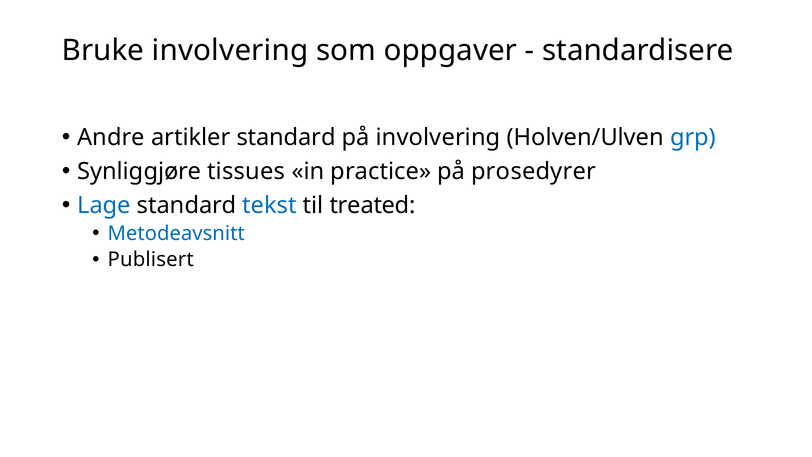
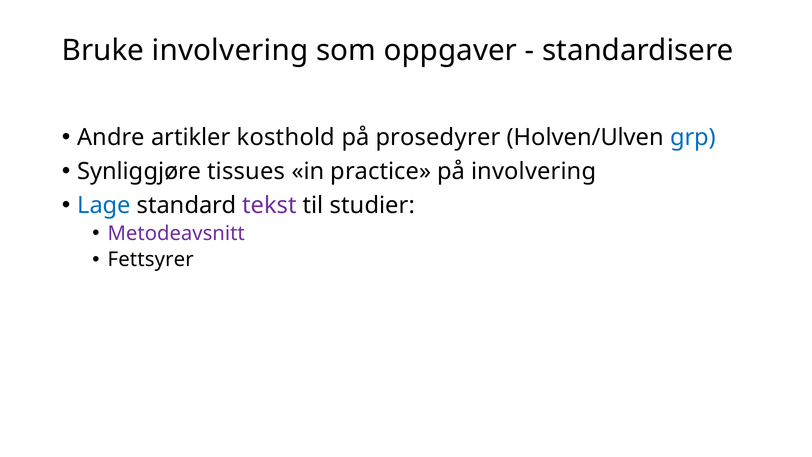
artikler standard: standard -> kosthold (286, 137)
på involvering: involvering -> prosedyrer (438, 137)
på prosedyrer: prosedyrer -> involvering (534, 171)
tekst colour: blue -> purple (269, 205)
treated: treated -> studier (372, 205)
Metodeavsnitt colour: blue -> purple (176, 233)
Publisert: Publisert -> Fettsyrer (151, 260)
